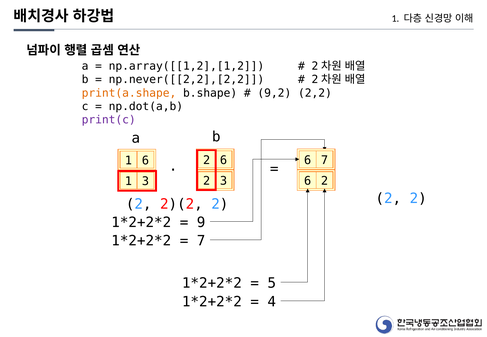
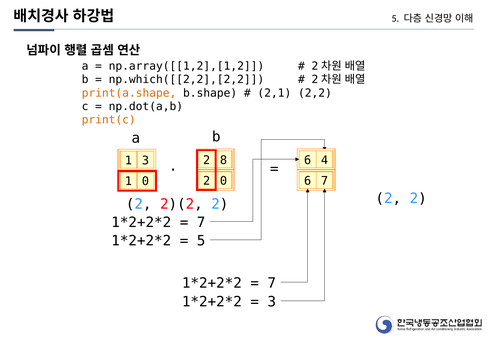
1: 1 -> 5 (395, 18)
np.never([[2,2],[2,2: np.never([[2,2],[2,2 -> np.which([[2,2],[2,2 (186, 80)
9,2: 9,2 -> 2,1 (274, 93)
print(c colour: purple -> orange (109, 120)
2 6: 6 -> 8 (224, 160)
6 7: 7 -> 4 (325, 160)
1 6: 6 -> 3 (145, 161)
2 3: 3 -> 0 (224, 181)
2: 2 -> 7 (325, 181)
1 3: 3 -> 0 (145, 181)
9: 9 -> 7 (201, 223)
7: 7 -> 5 (201, 241)
5: 5 -> 7 (272, 283)
4: 4 -> 3 (272, 302)
